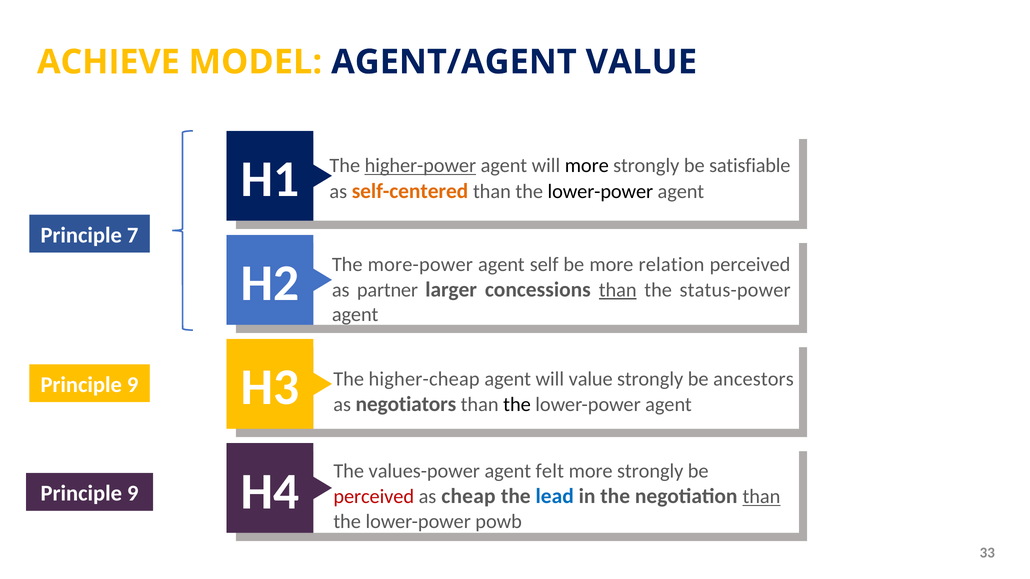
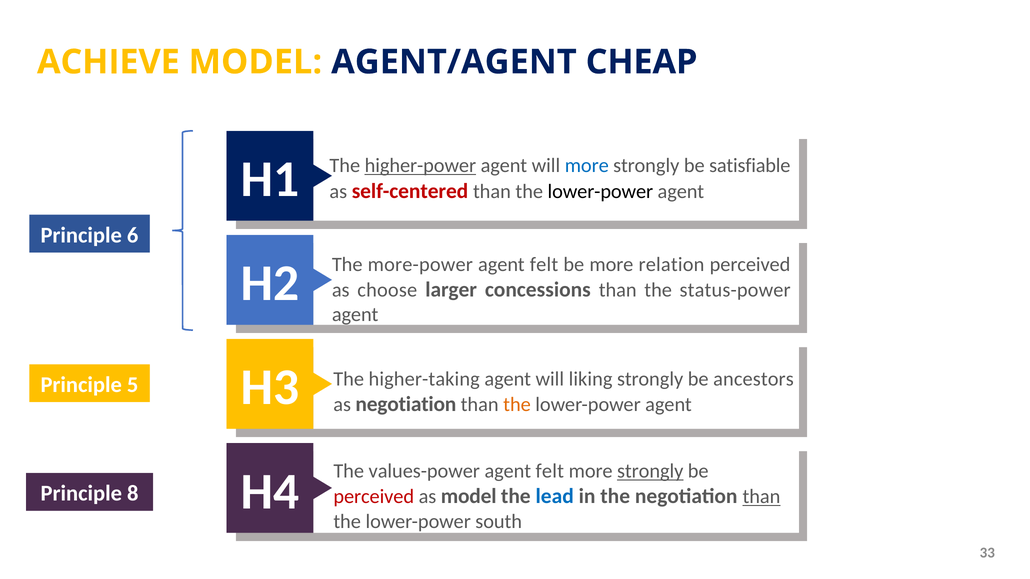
AGENT/AGENT VALUE: VALUE -> CHEAP (642, 62)
more colour: black -> blue (587, 166)
self-centered colour: orange -> red (410, 191)
7: 7 -> 6 (133, 235)
self: self -> felt (544, 265)
partner: partner -> choose (387, 290)
than underline: present -> none (618, 290)
higher-cheap: higher-cheap -> higher-taking (424, 379)
will value: value -> liking (591, 379)
9: 9 -> 5 (133, 385)
as negotiators: negotiators -> negotiation (406, 404)
the colour: black -> orange (517, 405)
strongly underline: none -> present (650, 472)
9: 9 -> 8 (133, 494)
as cheap: cheap -> model (469, 497)
powb: powb -> south (499, 522)
